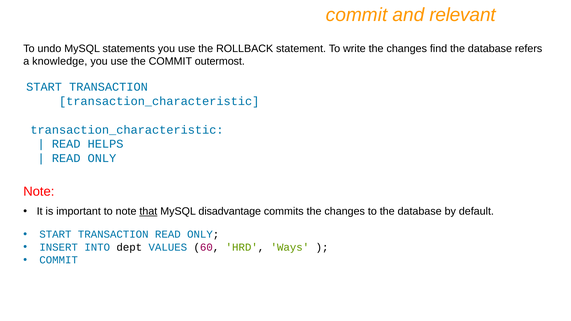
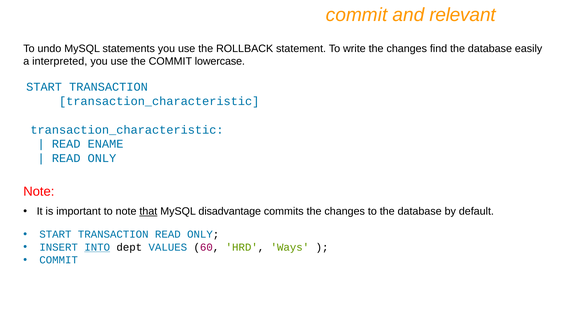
refers: refers -> easily (529, 49)
knowledge: knowledge -> interpreted (60, 61)
outermost: outermost -> lowercase (220, 61)
HELPS: HELPS -> ENAME (106, 144)
INTO underline: none -> present (97, 247)
